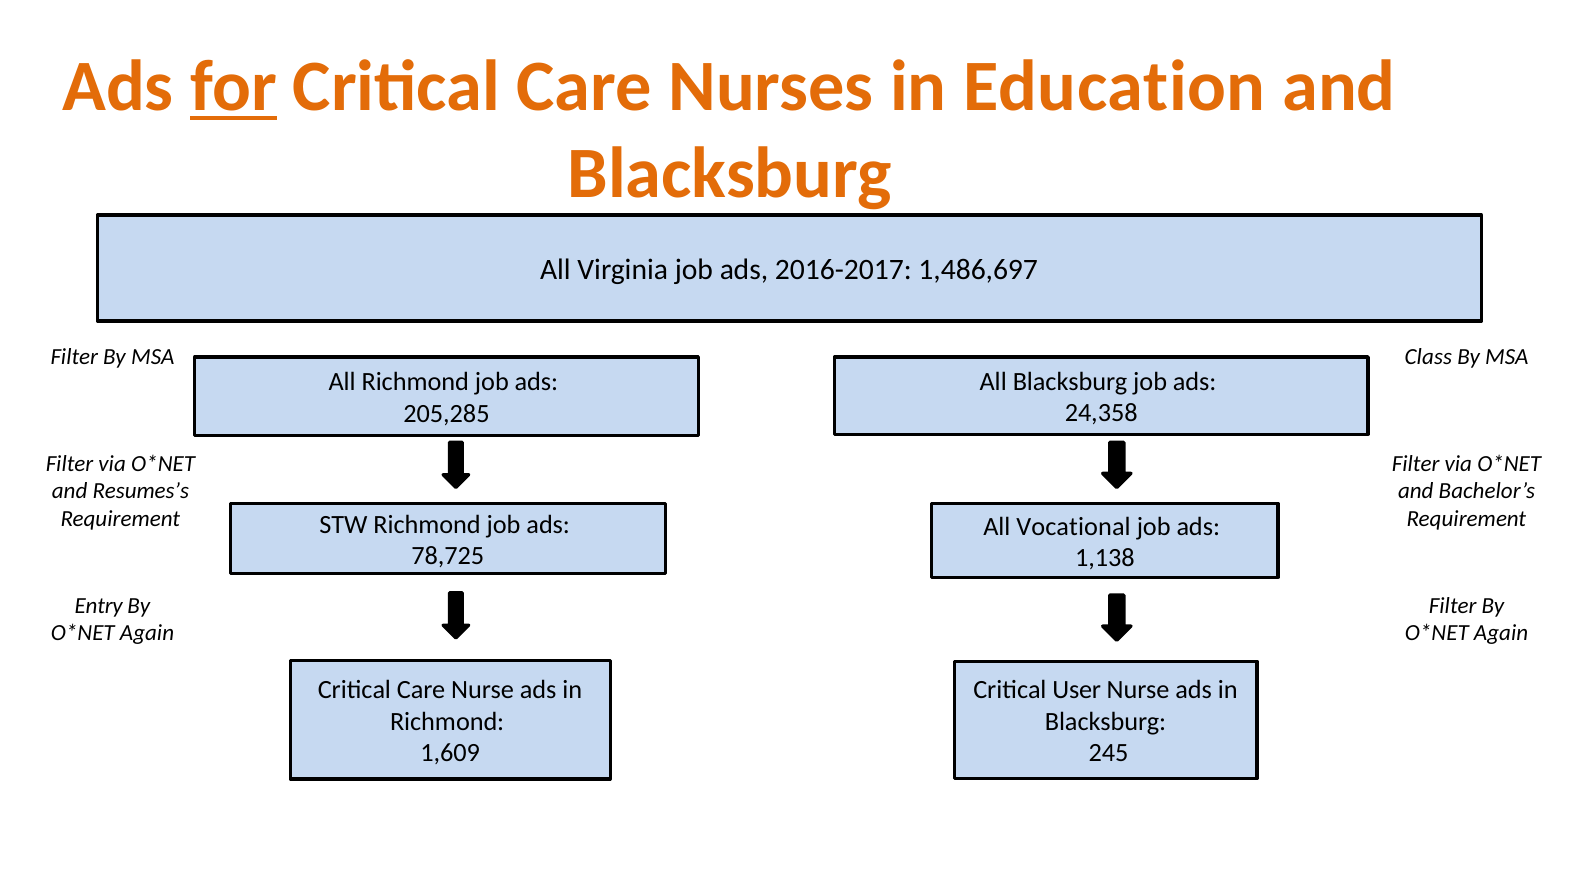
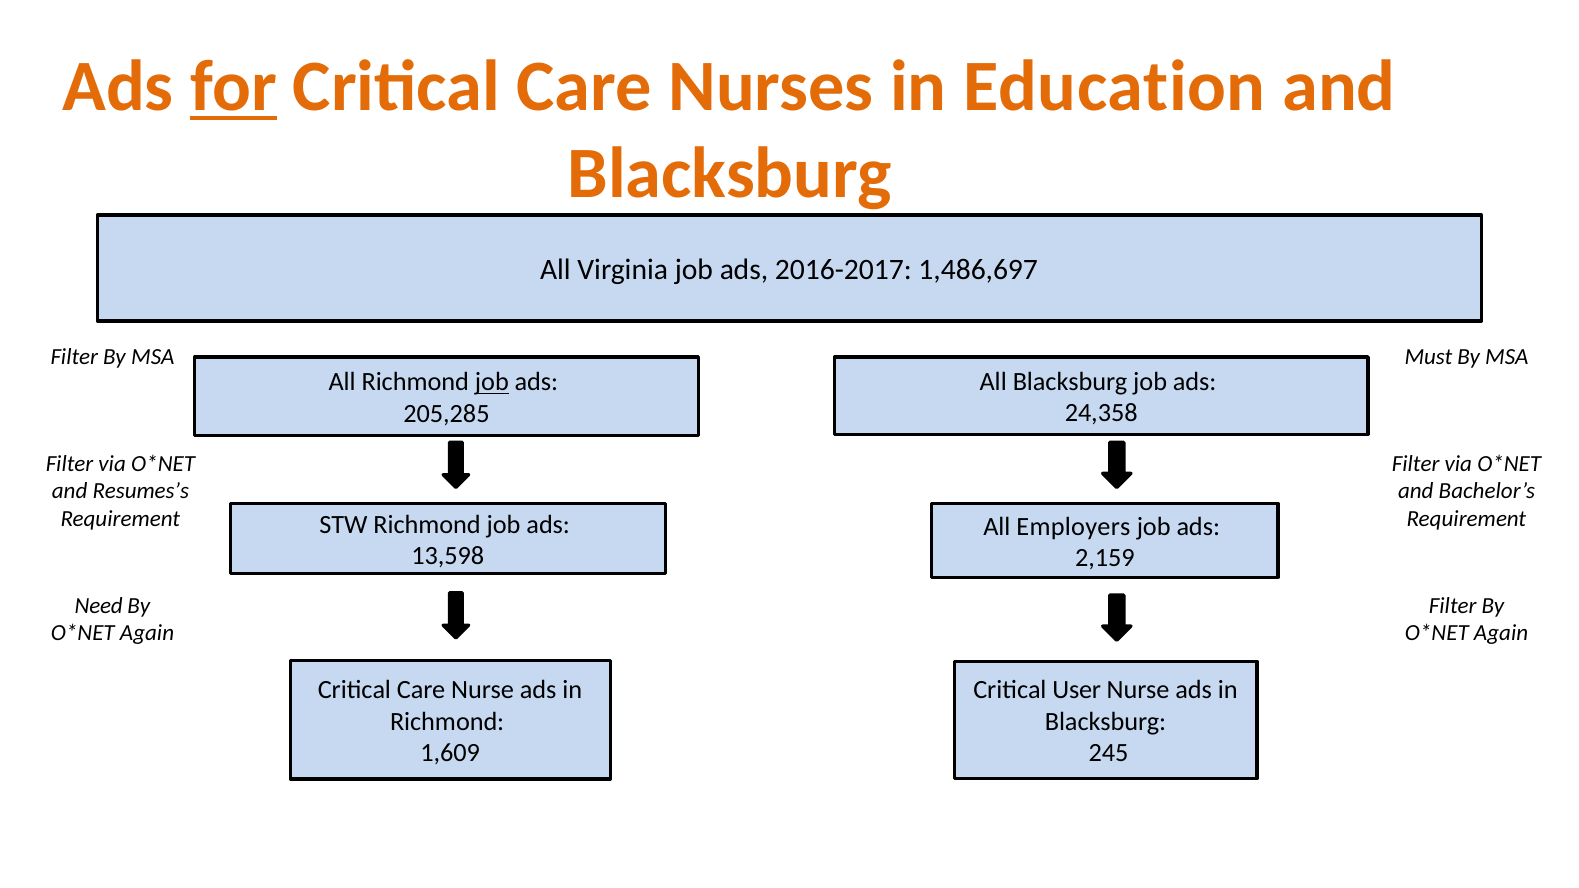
Class: Class -> Must (1428, 357)
job underline: none -> present (492, 382)
Vocational: Vocational -> Employers (1073, 527)
78,725: 78,725 -> 13,598 (448, 556)
1,138: 1,138 -> 2,159 (1105, 558)
Entry: Entry -> Need (99, 606)
